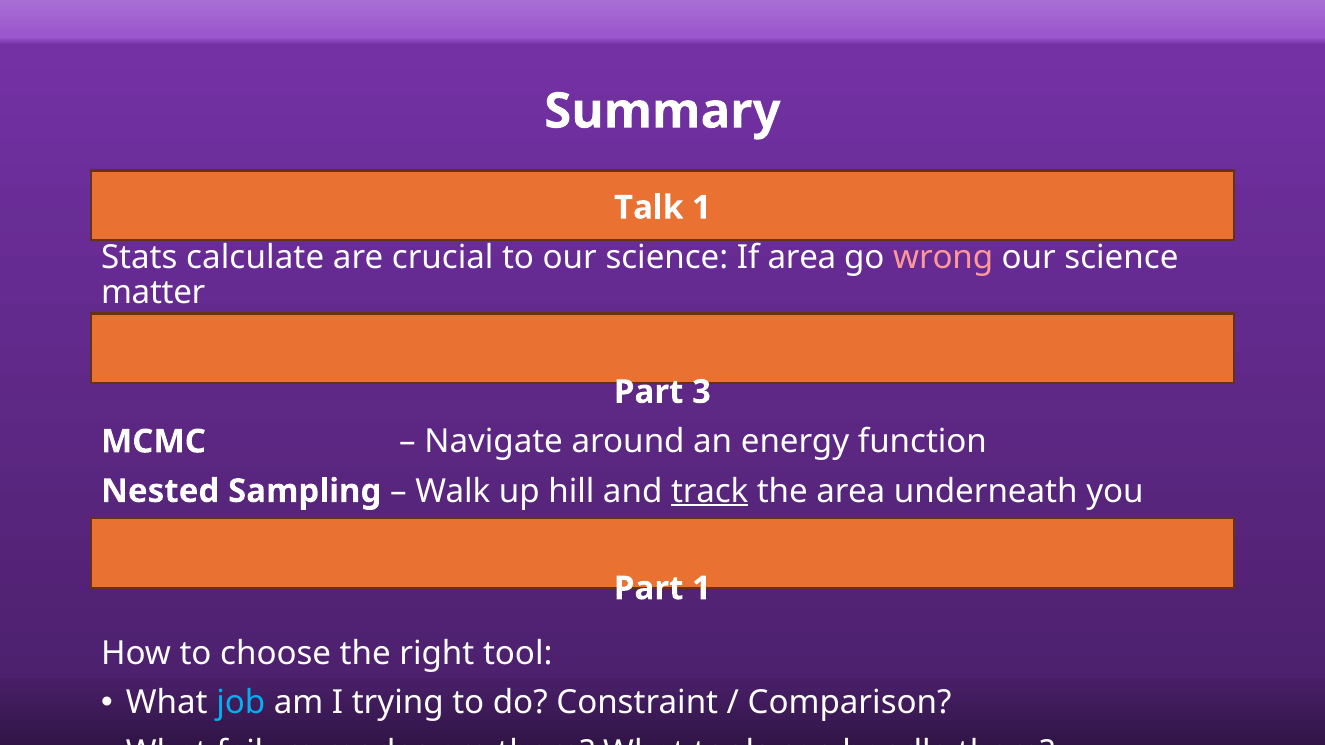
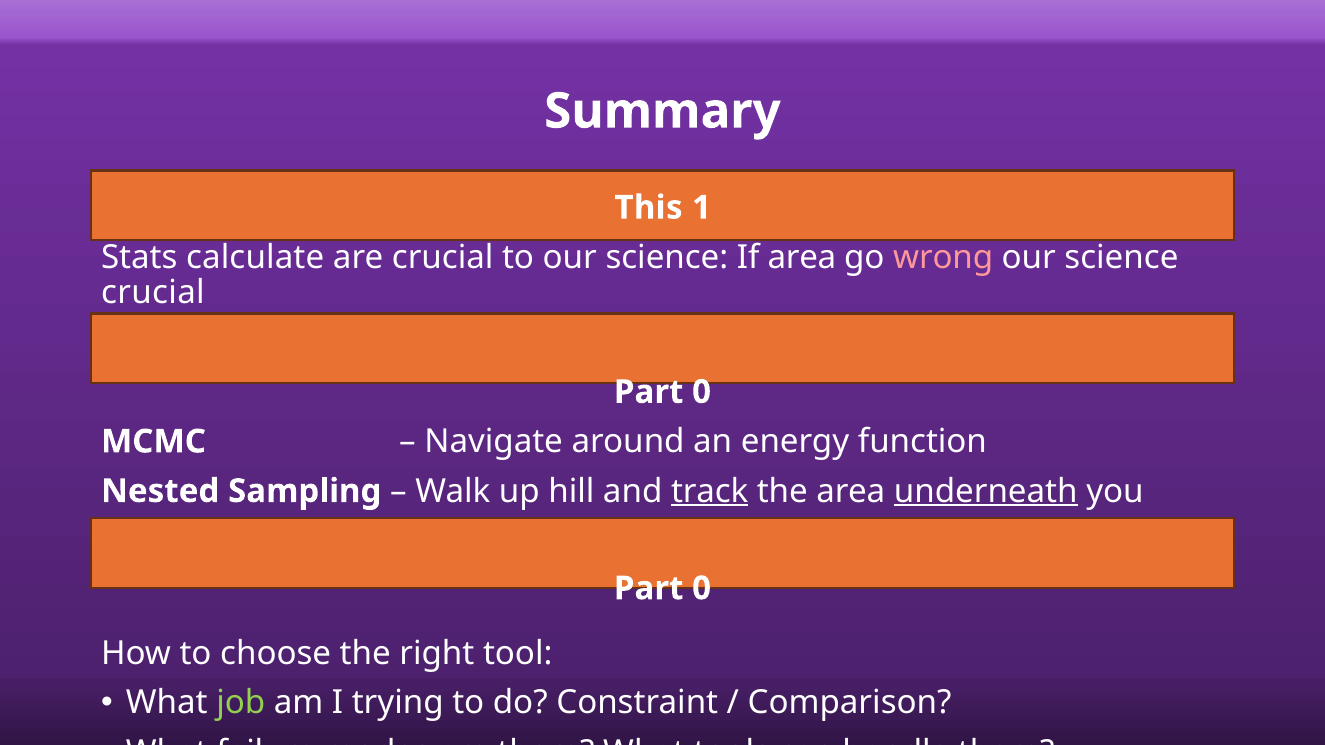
Talk: Talk -> This (649, 208)
matter: matter -> crucial (153, 293)
3: 3 -> 0 (702, 392)
underneath underline: none -> present (986, 491)
1: 1 -> 0 (702, 589)
job colour: light blue -> light green (241, 703)
